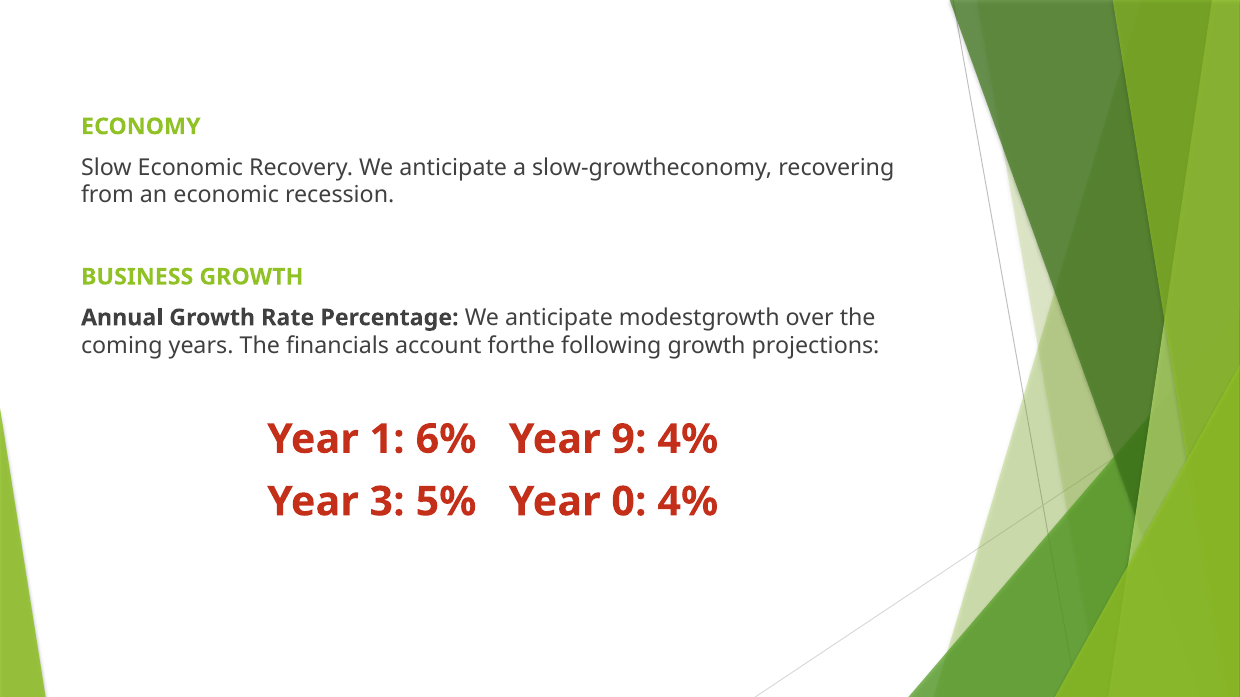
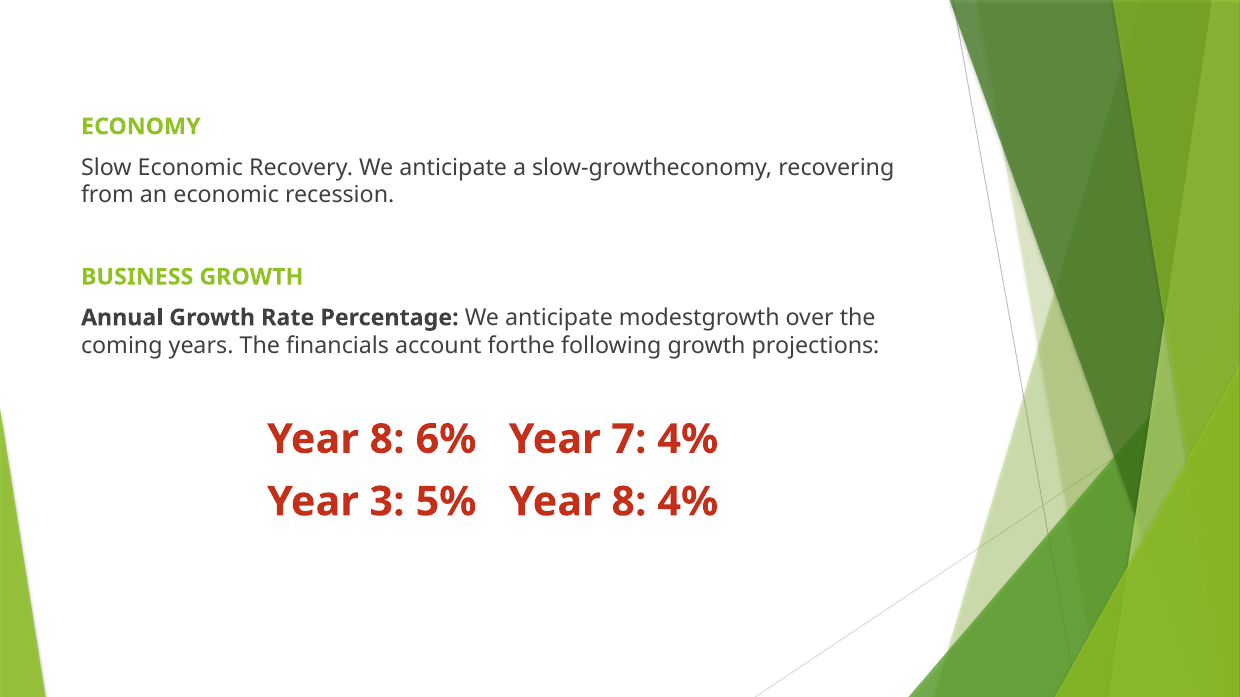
1: 1 -> 8 (387, 440)
9: 9 -> 7 (629, 440)
5% Year 0: 0 -> 8 (629, 502)
